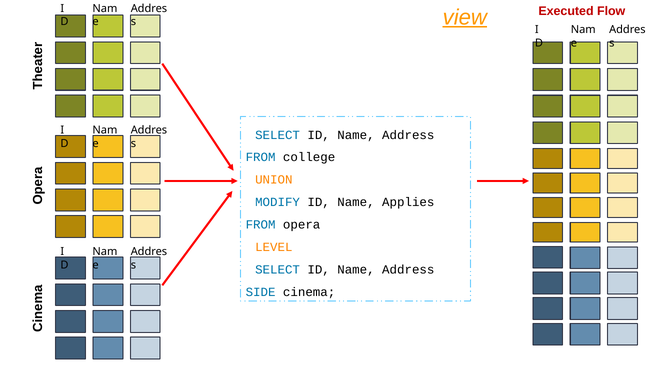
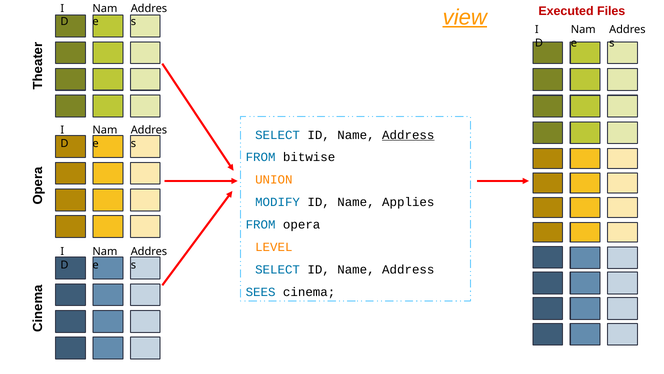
Flow: Flow -> Files (611, 11)
Address underline: none -> present (408, 135)
college: college -> bitwise (309, 157)
SIDE: SIDE -> SEES (261, 292)
